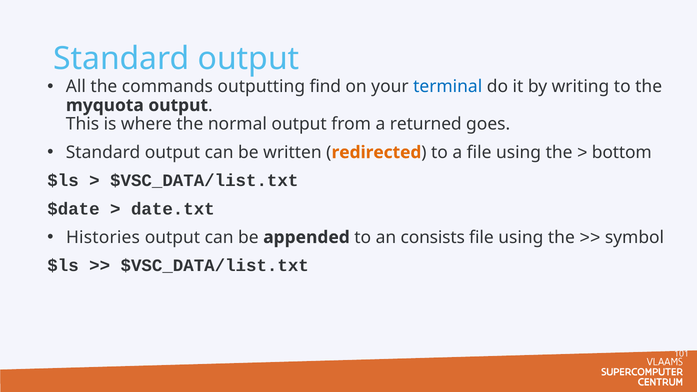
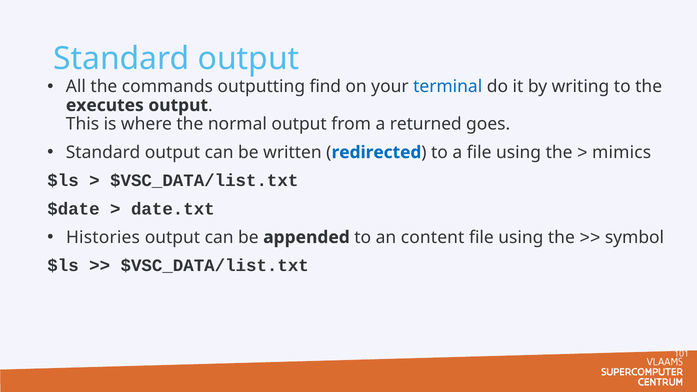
myquota: myquota -> executes (105, 105)
redirected colour: orange -> blue (376, 152)
bottom: bottom -> mimics (622, 152)
consists: consists -> content (433, 237)
